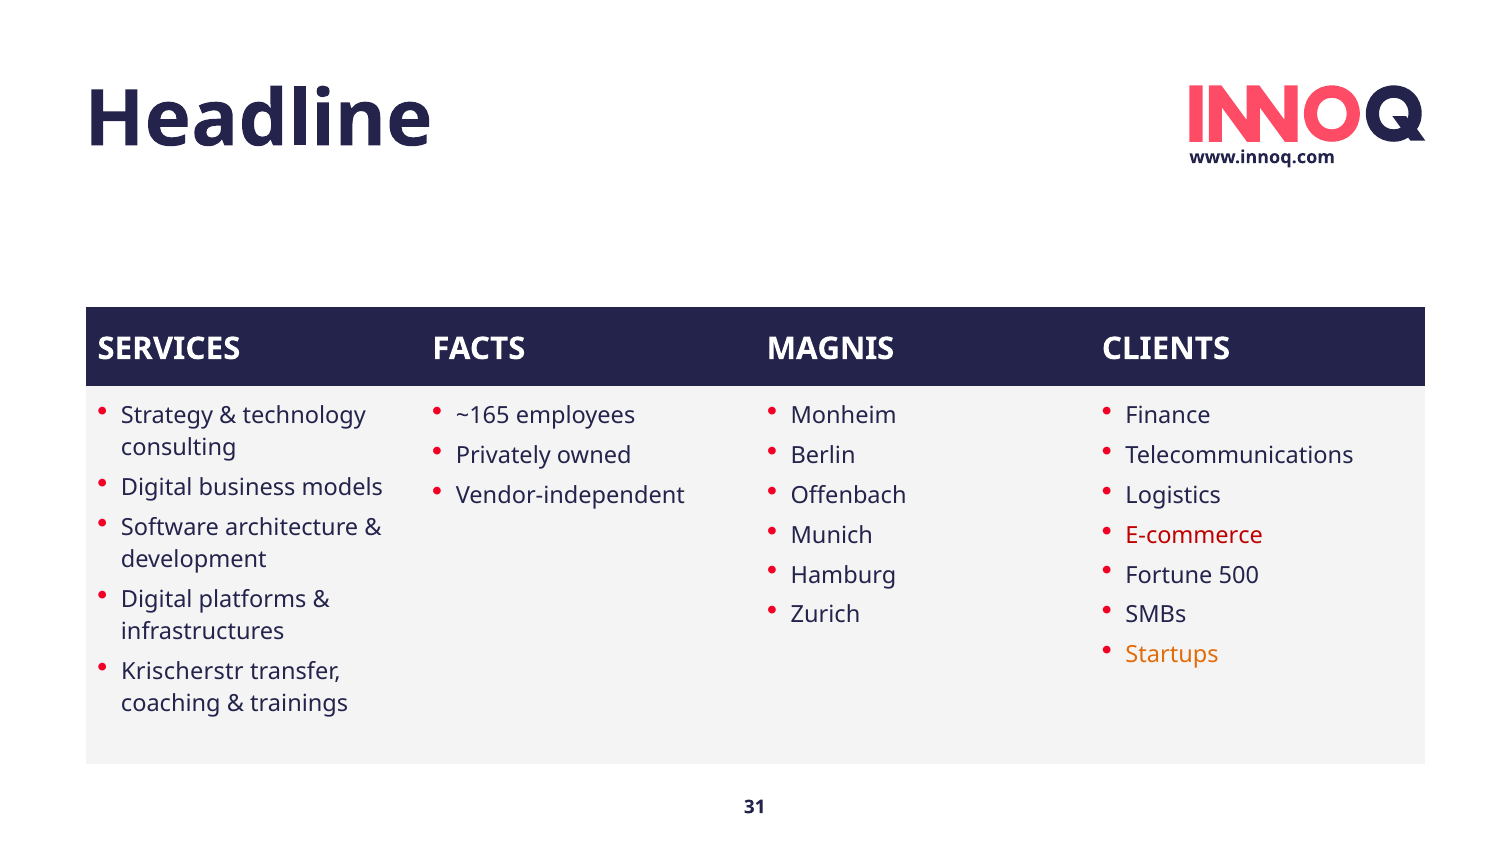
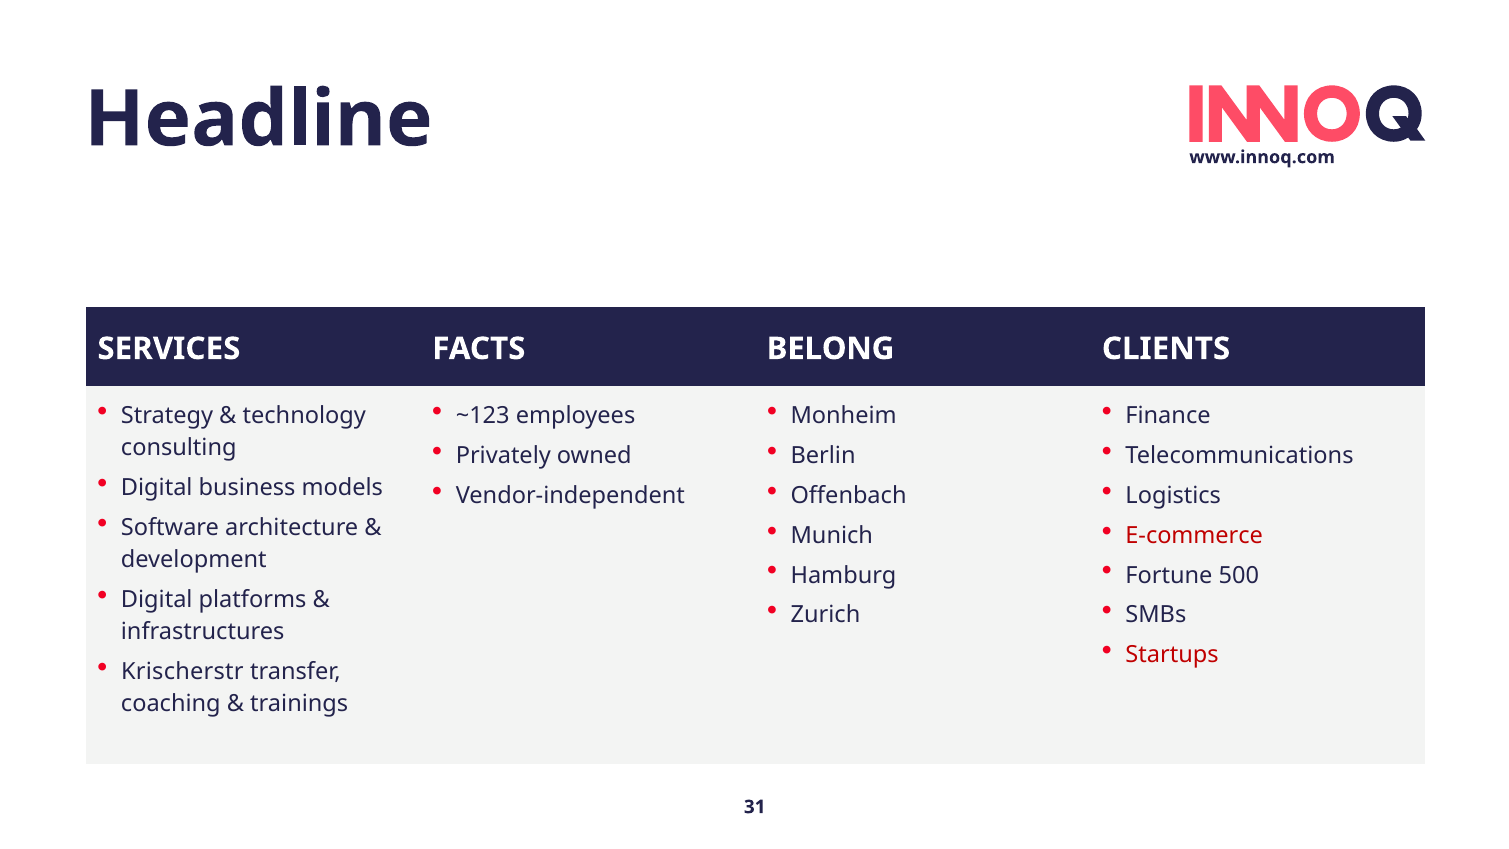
MAGNIS: MAGNIS -> BELONG (830, 349)
~165: ~165 -> ~123 (483, 415)
Startups colour: orange -> red (1172, 655)
